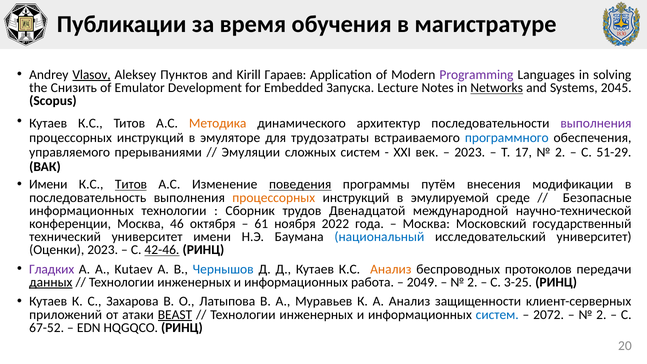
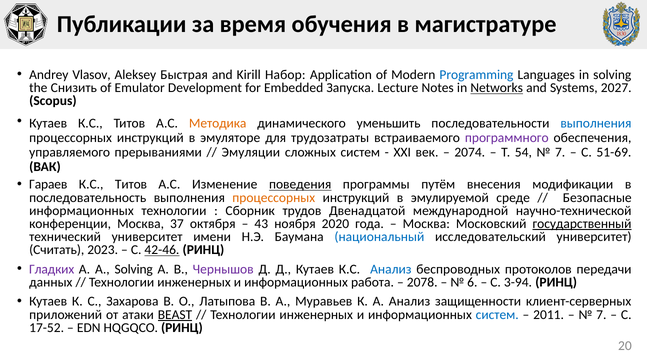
Vlasov underline: present -> none (92, 75)
Пунктов: Пунктов -> Быстрая (184, 75)
Гараев: Гараев -> Набор (285, 75)
Programming colour: purple -> blue (476, 75)
2045: 2045 -> 2027 (616, 88)
архитектур: архитектур -> уменьшить (389, 123)
выполнения colour: purple -> blue (596, 123)
программного colour: blue -> purple (507, 138)
2023: 2023 -> 2074 (470, 152)
17: 17 -> 54 (523, 152)
2: 2 -> 7 (560, 152)
51-29: 51-29 -> 51-69 (614, 152)
Имени: Имени -> Гараев (48, 184)
Титов underline: present -> none (131, 184)
46: 46 -> 37 (177, 224)
61: 61 -> 43 (261, 224)
2022: 2022 -> 2020 (335, 224)
государственный underline: none -> present (582, 224)
Оценки: Оценки -> Считать (57, 250)
А Kutaev: Kutaev -> Solving (134, 269)
Чернышов colour: blue -> purple (223, 269)
Анализ colour: orange -> blue (391, 269)
данных underline: present -> none (51, 282)
2049: 2049 -> 2078 (422, 282)
2: 2 -> 6 (472, 282)
3-25: 3-25 -> 3-94 (518, 282)
2072: 2072 -> 2011 (549, 315)
2: 2 -> 7 (601, 315)
67-52: 67-52 -> 17-52 (47, 328)
